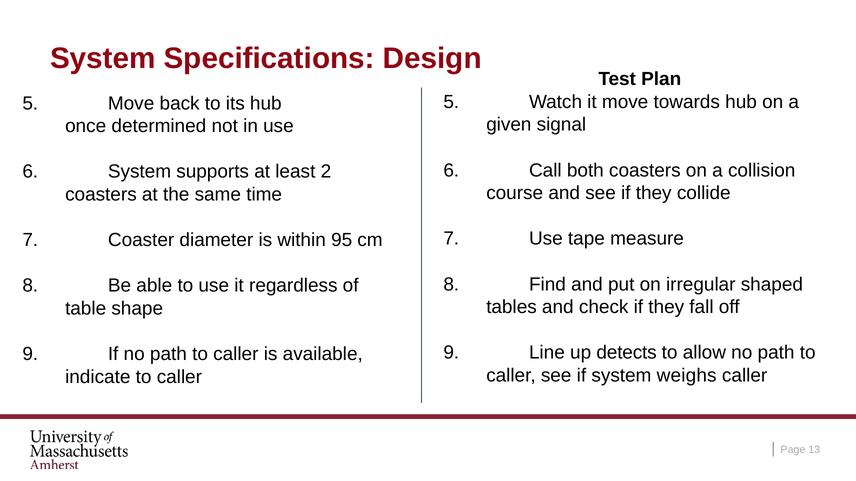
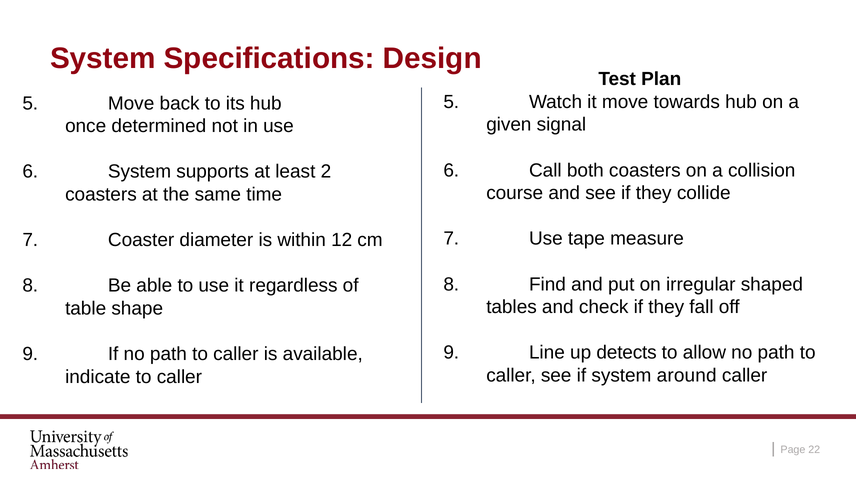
95: 95 -> 12 (342, 240)
weighs: weighs -> around (687, 376)
13: 13 -> 22 (814, 450)
